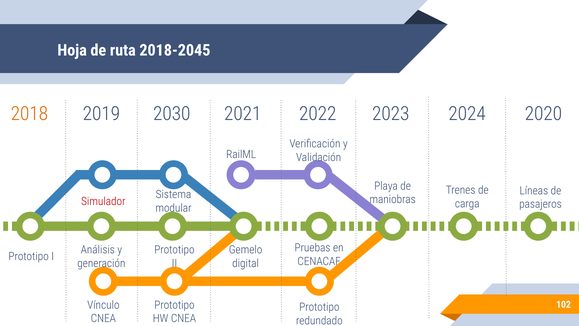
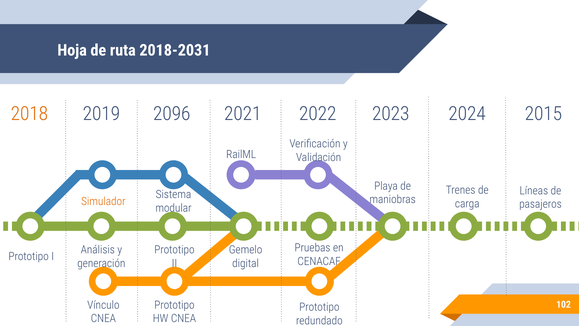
2018-2045: 2018-2045 -> 2018-2031 (175, 50)
2030: 2030 -> 2096 (172, 114)
2020: 2020 -> 2015 (543, 114)
Simulador colour: red -> orange (103, 201)
